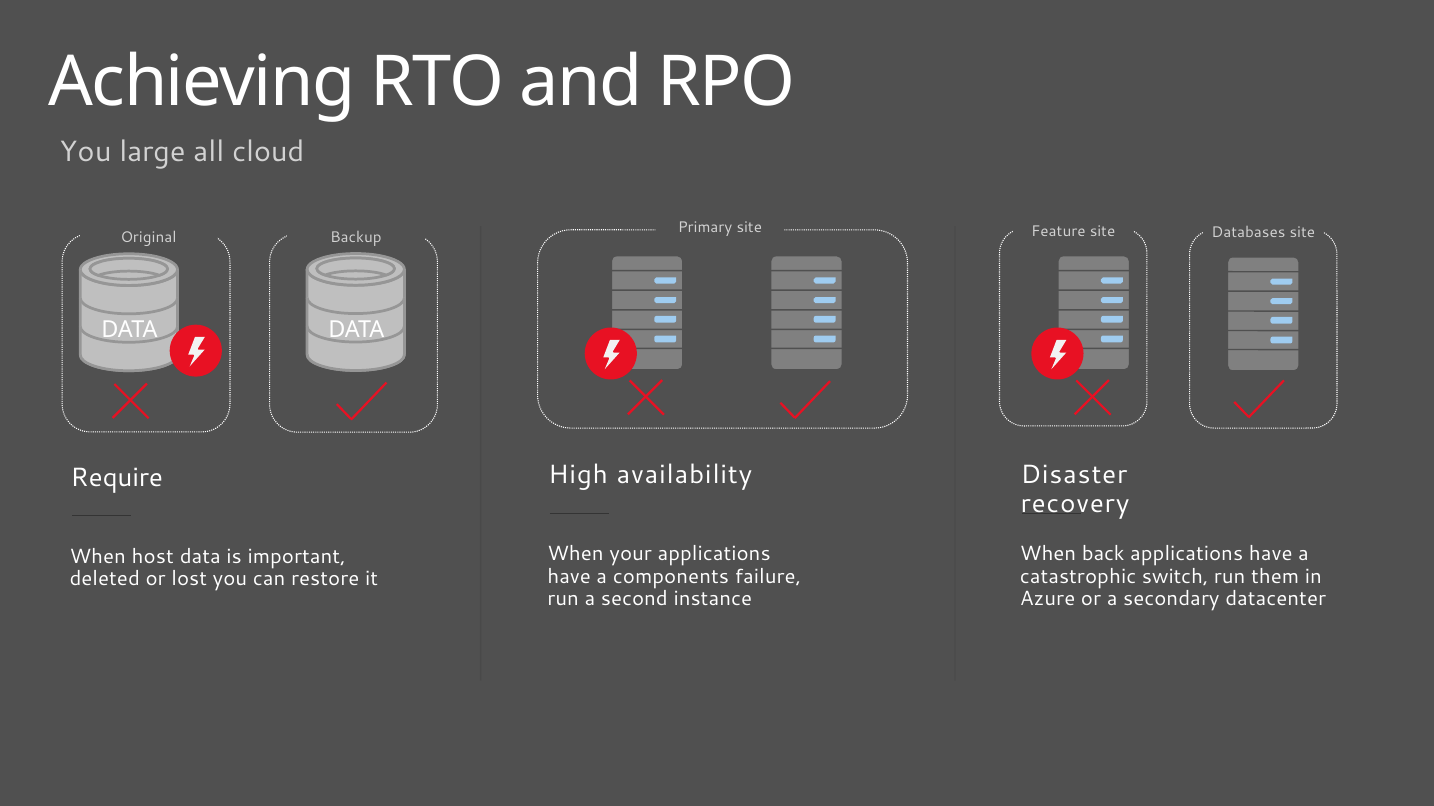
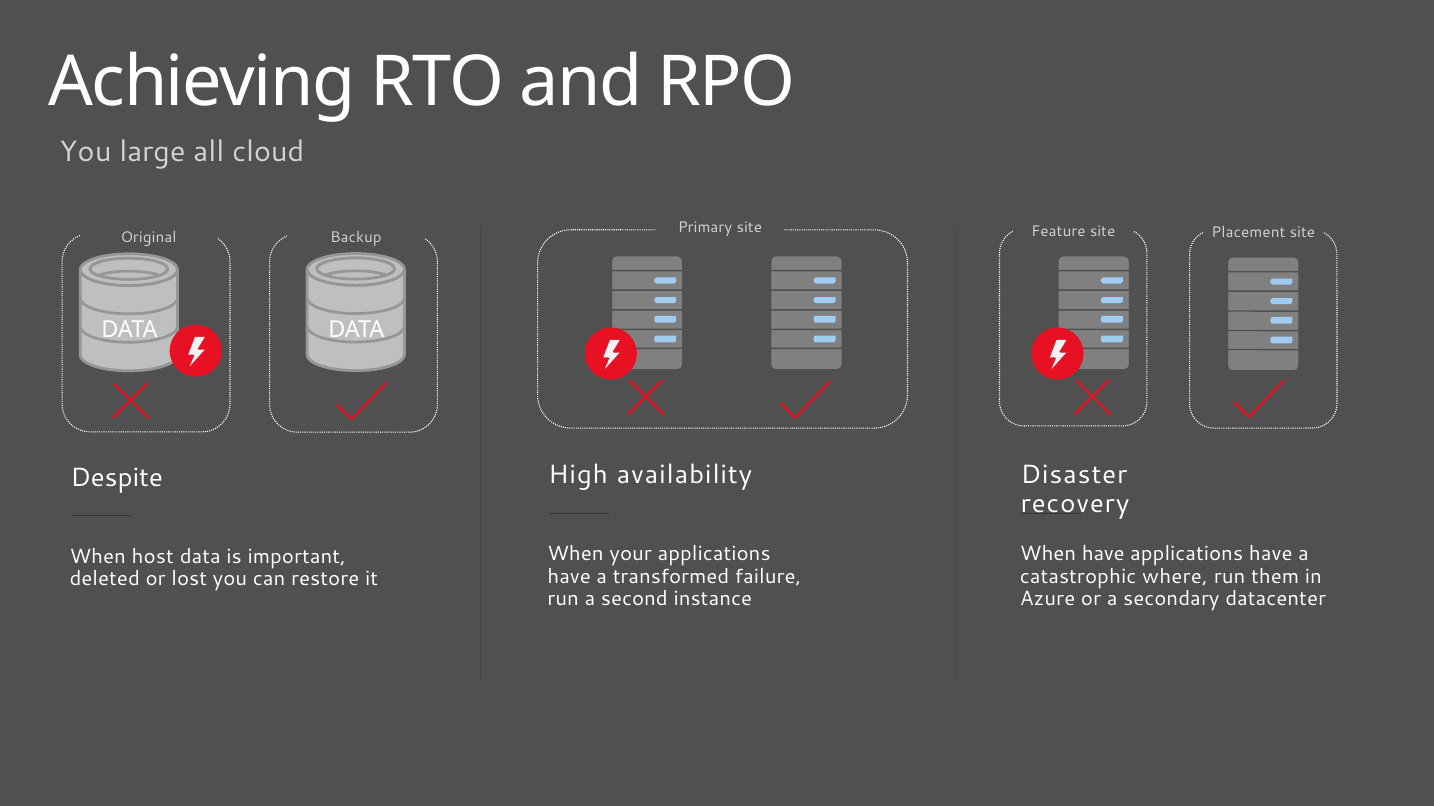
Databases: Databases -> Placement (1248, 232)
Require: Require -> Despite (117, 478)
When back: back -> have (1103, 554)
components: components -> transformed (671, 577)
switch: switch -> where (1175, 577)
